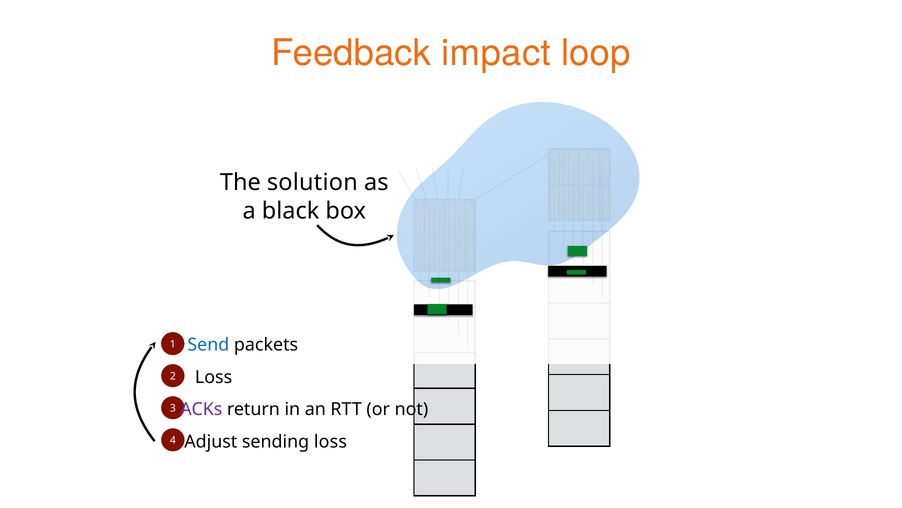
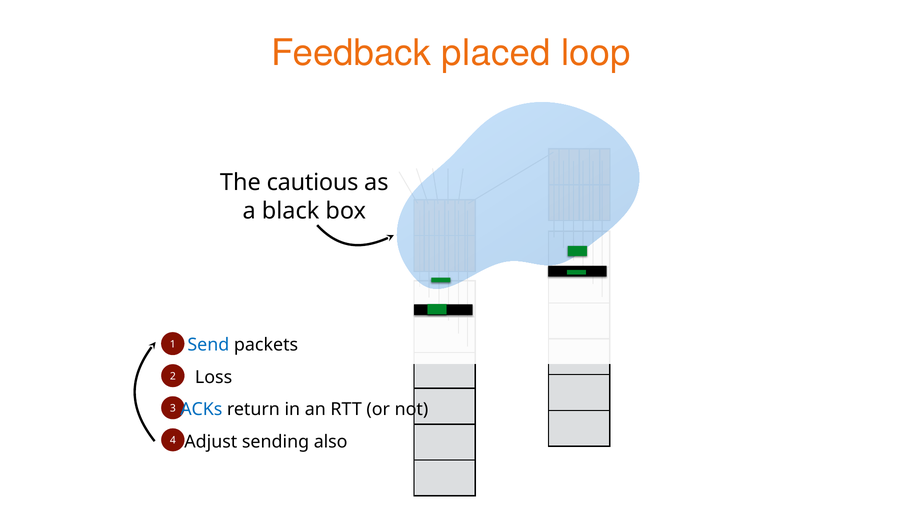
impact: impact -> placed (496, 53)
solution: solution -> cautious (313, 182)
ACKs colour: purple -> blue (201, 409)
sending loss: loss -> also (331, 441)
